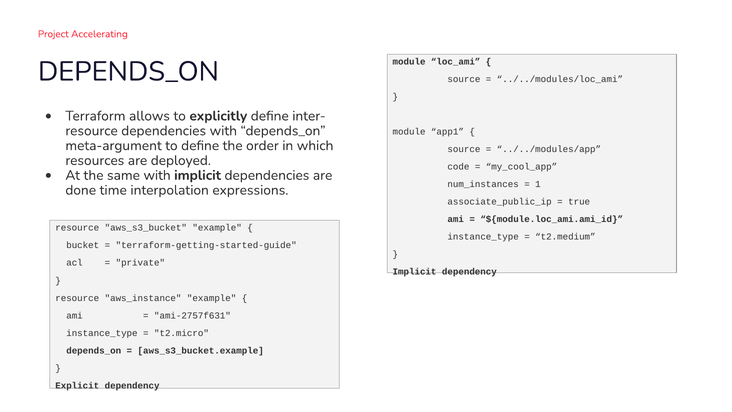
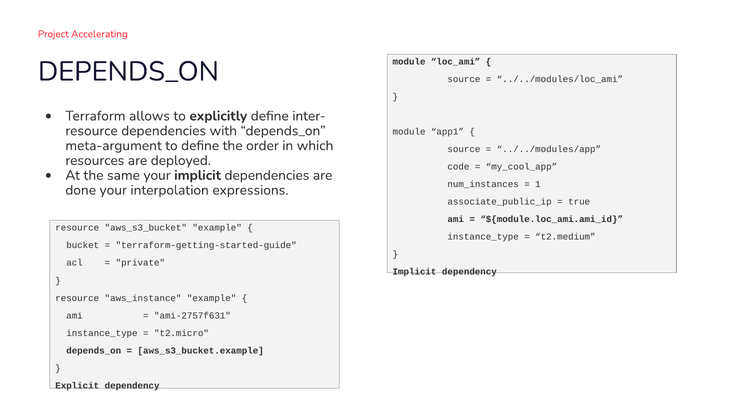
same with: with -> your (157, 175)
done time: time -> your (113, 190)
